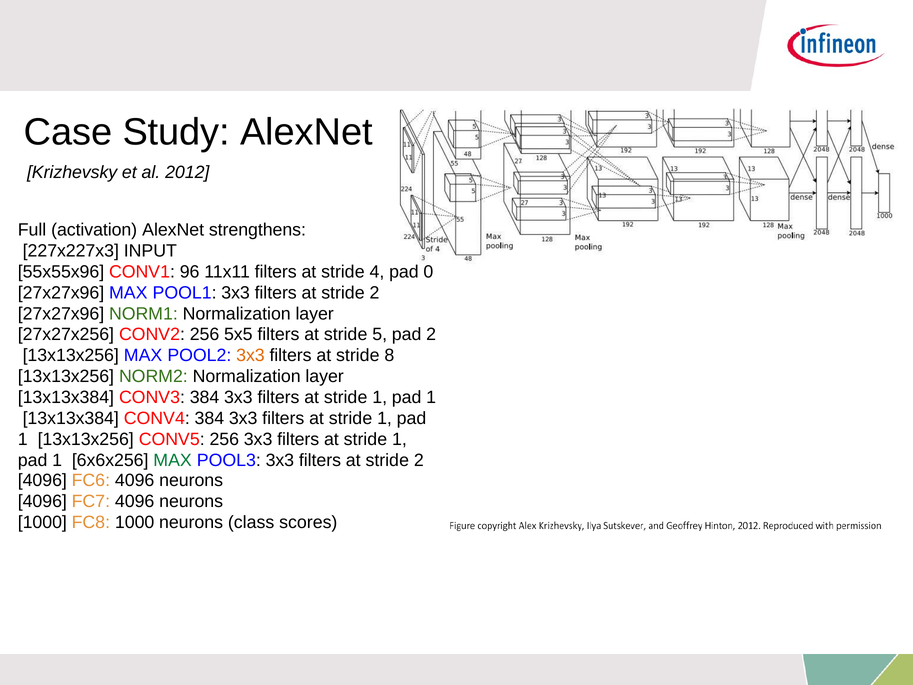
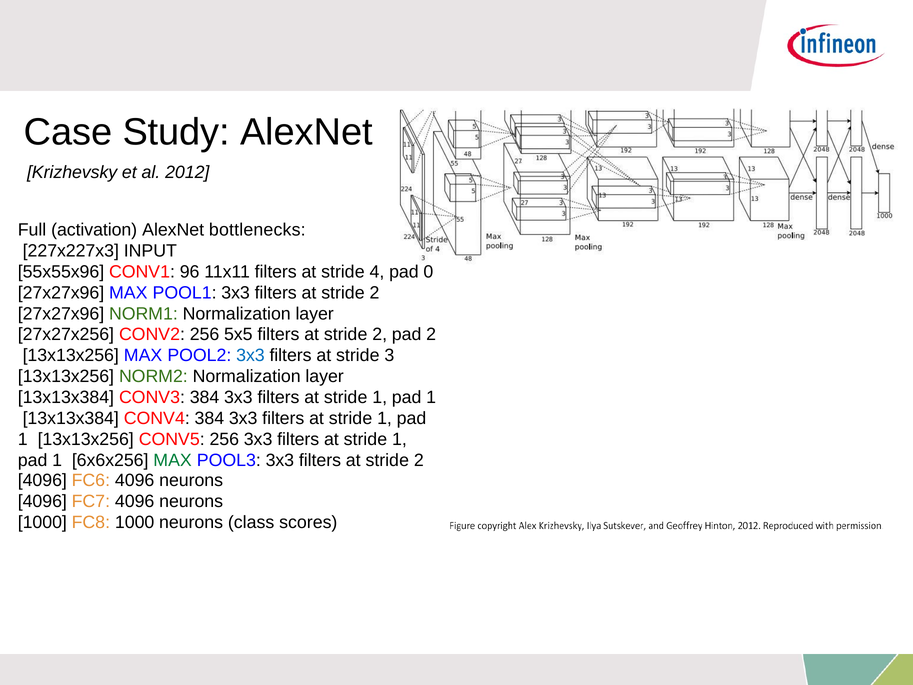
strengthens: strengthens -> bottlenecks (257, 230)
5: 5 -> 2 (380, 335)
3x3 colour: orange -> blue (250, 355)
8: 8 -> 3 (389, 355)
